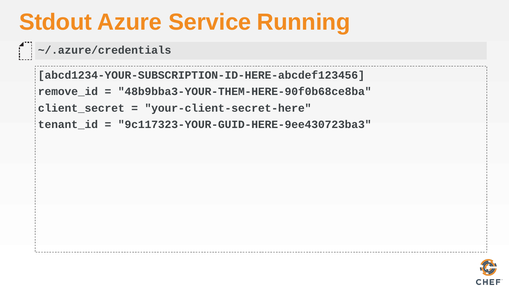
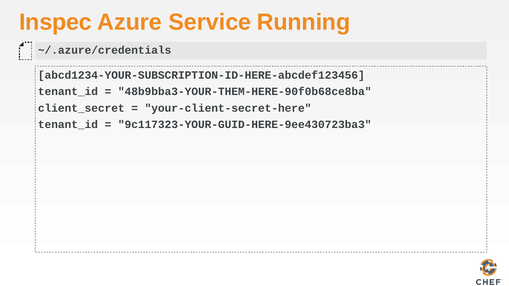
Stdout: Stdout -> Inspec (55, 22)
remove_id: remove_id -> tenant_id (68, 92)
